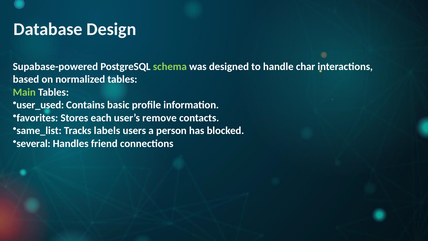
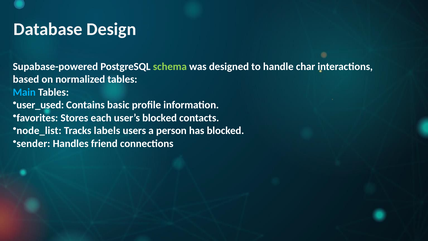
Main colour: light green -> light blue (24, 92)
user’s remove: remove -> blocked (160, 118)
same_list: same_list -> node_list (39, 131)
several: several -> sender (33, 144)
